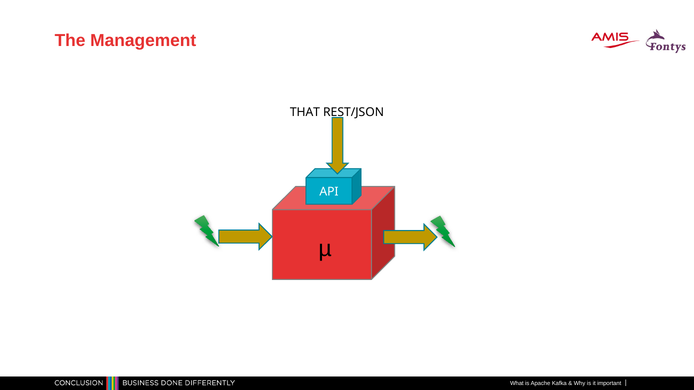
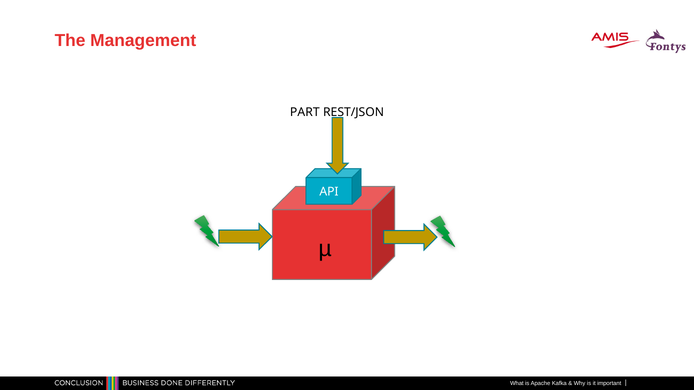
THAT: THAT -> PART (305, 112)
